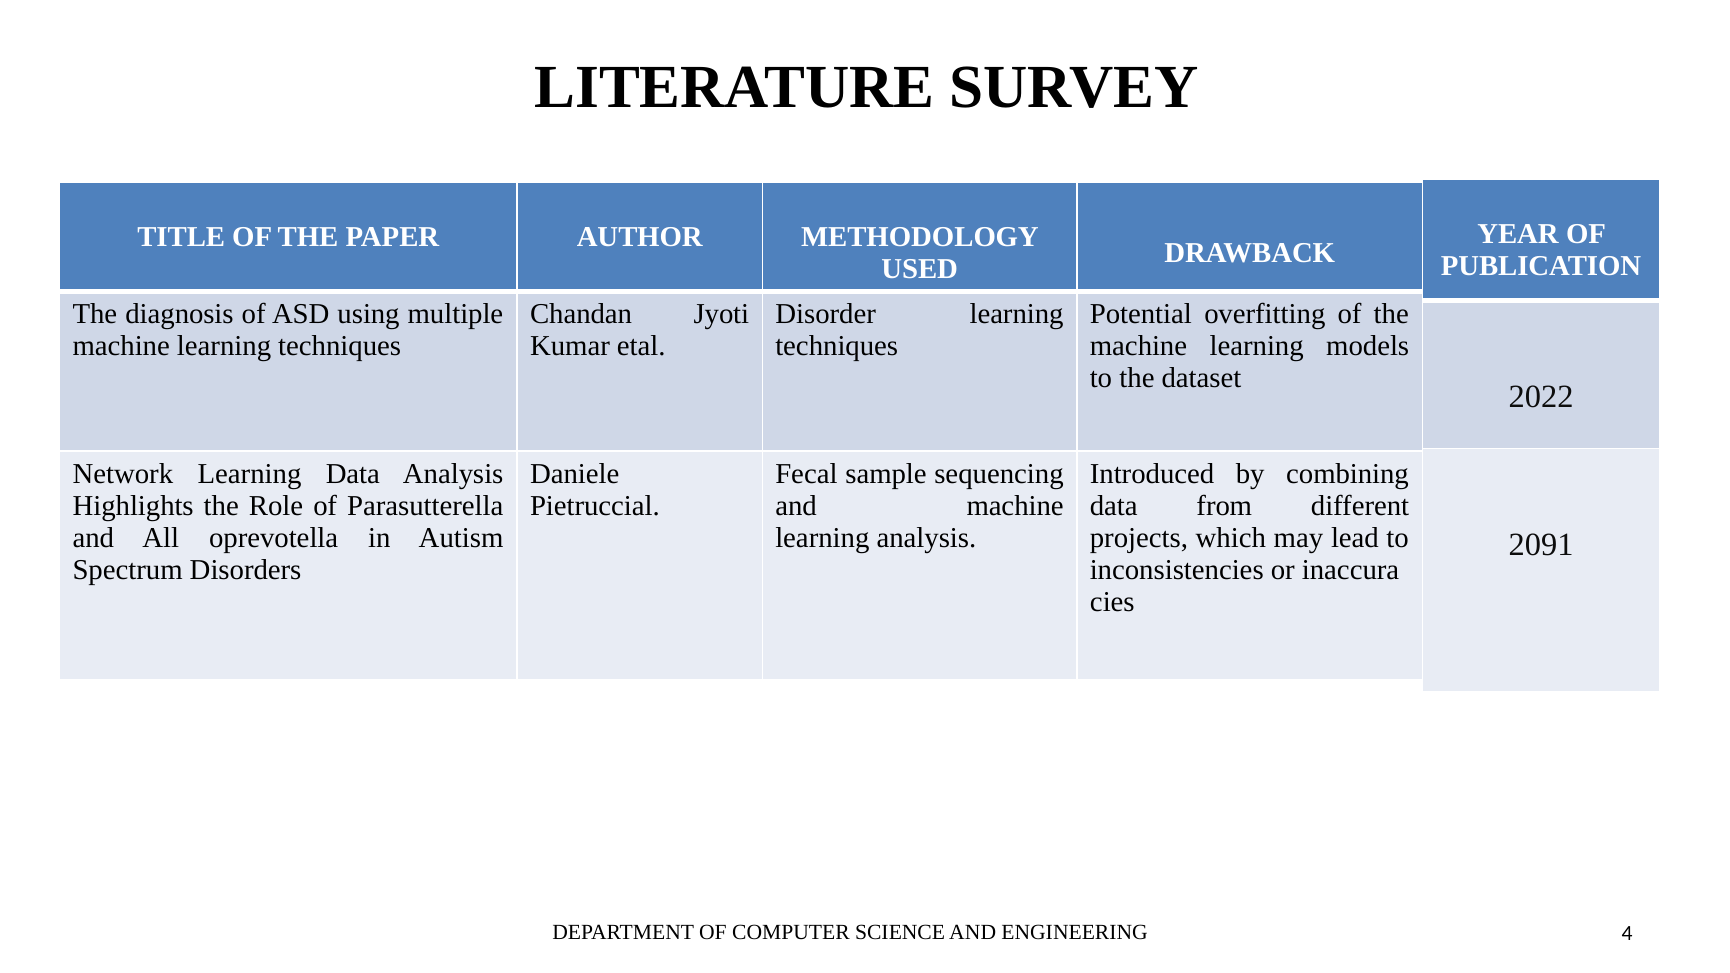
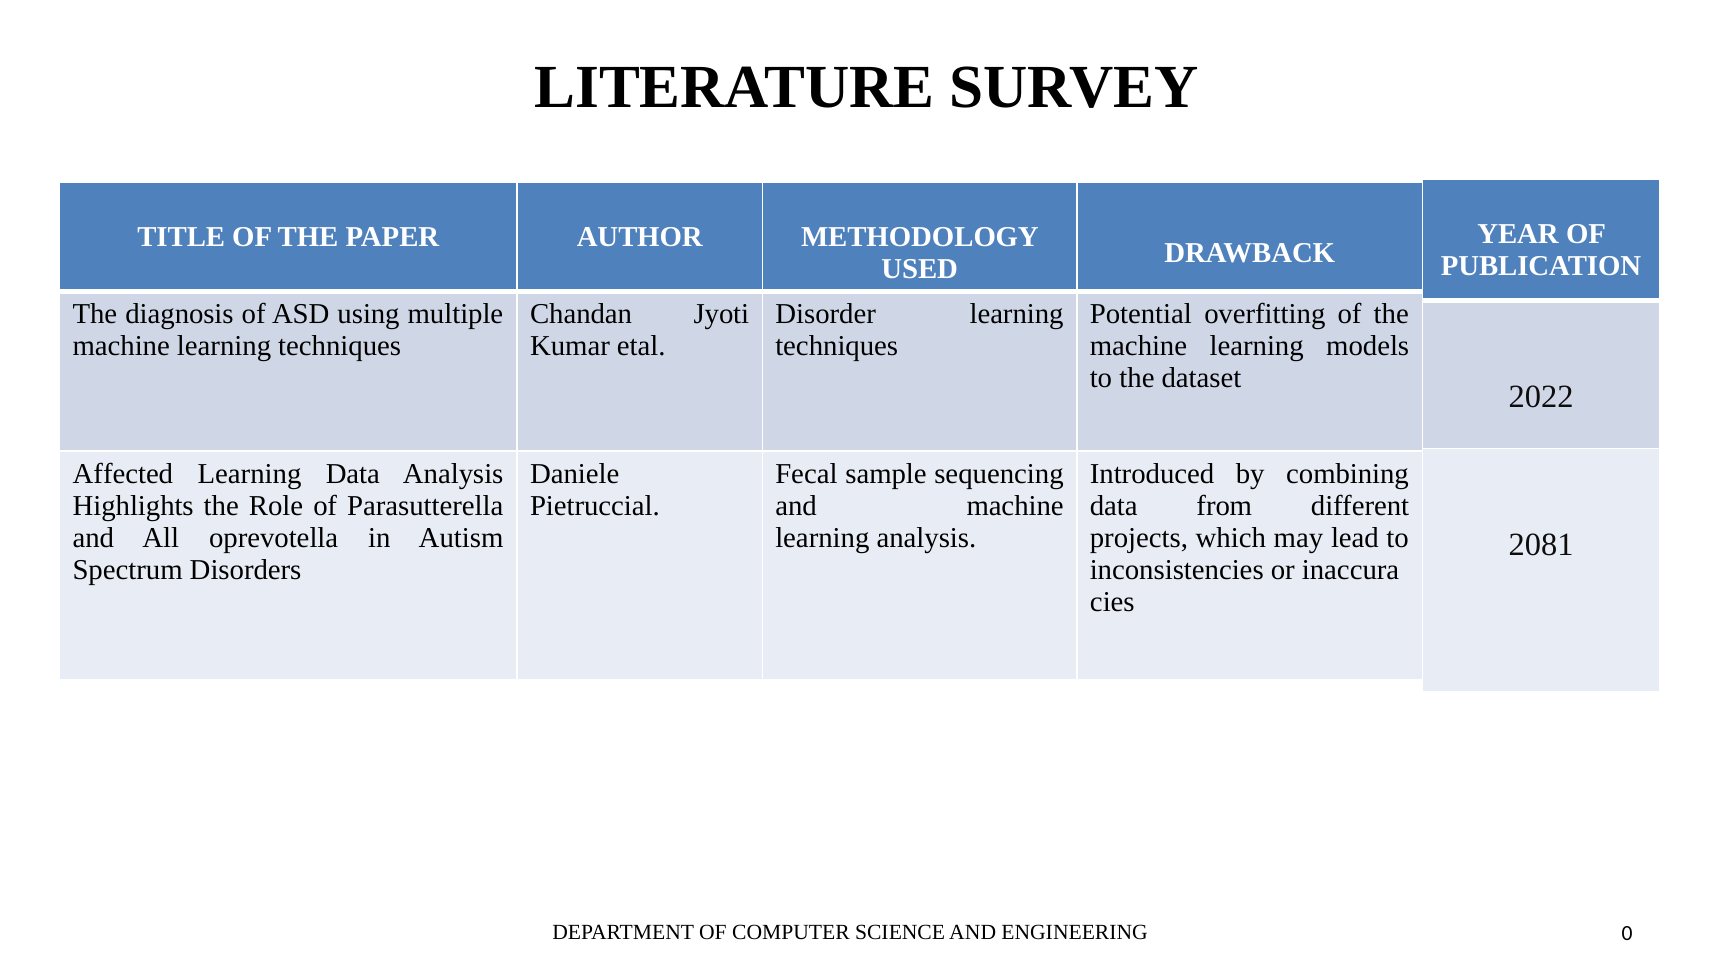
Network: Network -> Affected (123, 474)
2091: 2091 -> 2081 (1541, 545)
4: 4 -> 0 (1627, 933)
